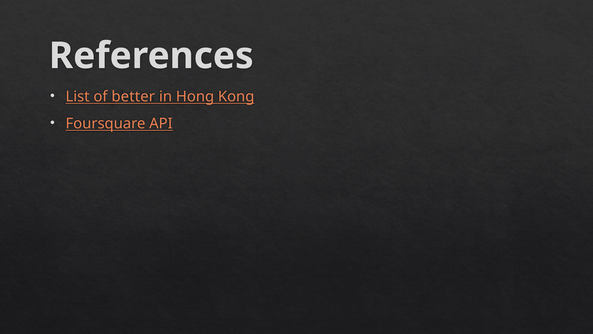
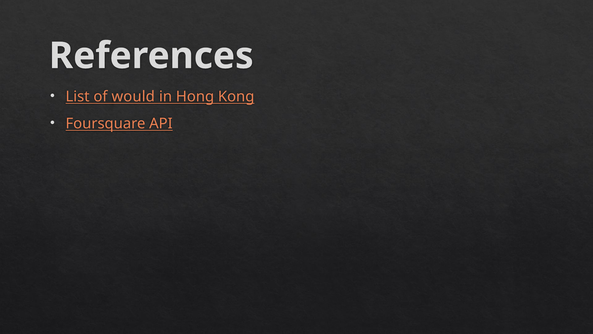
better: better -> would (133, 96)
